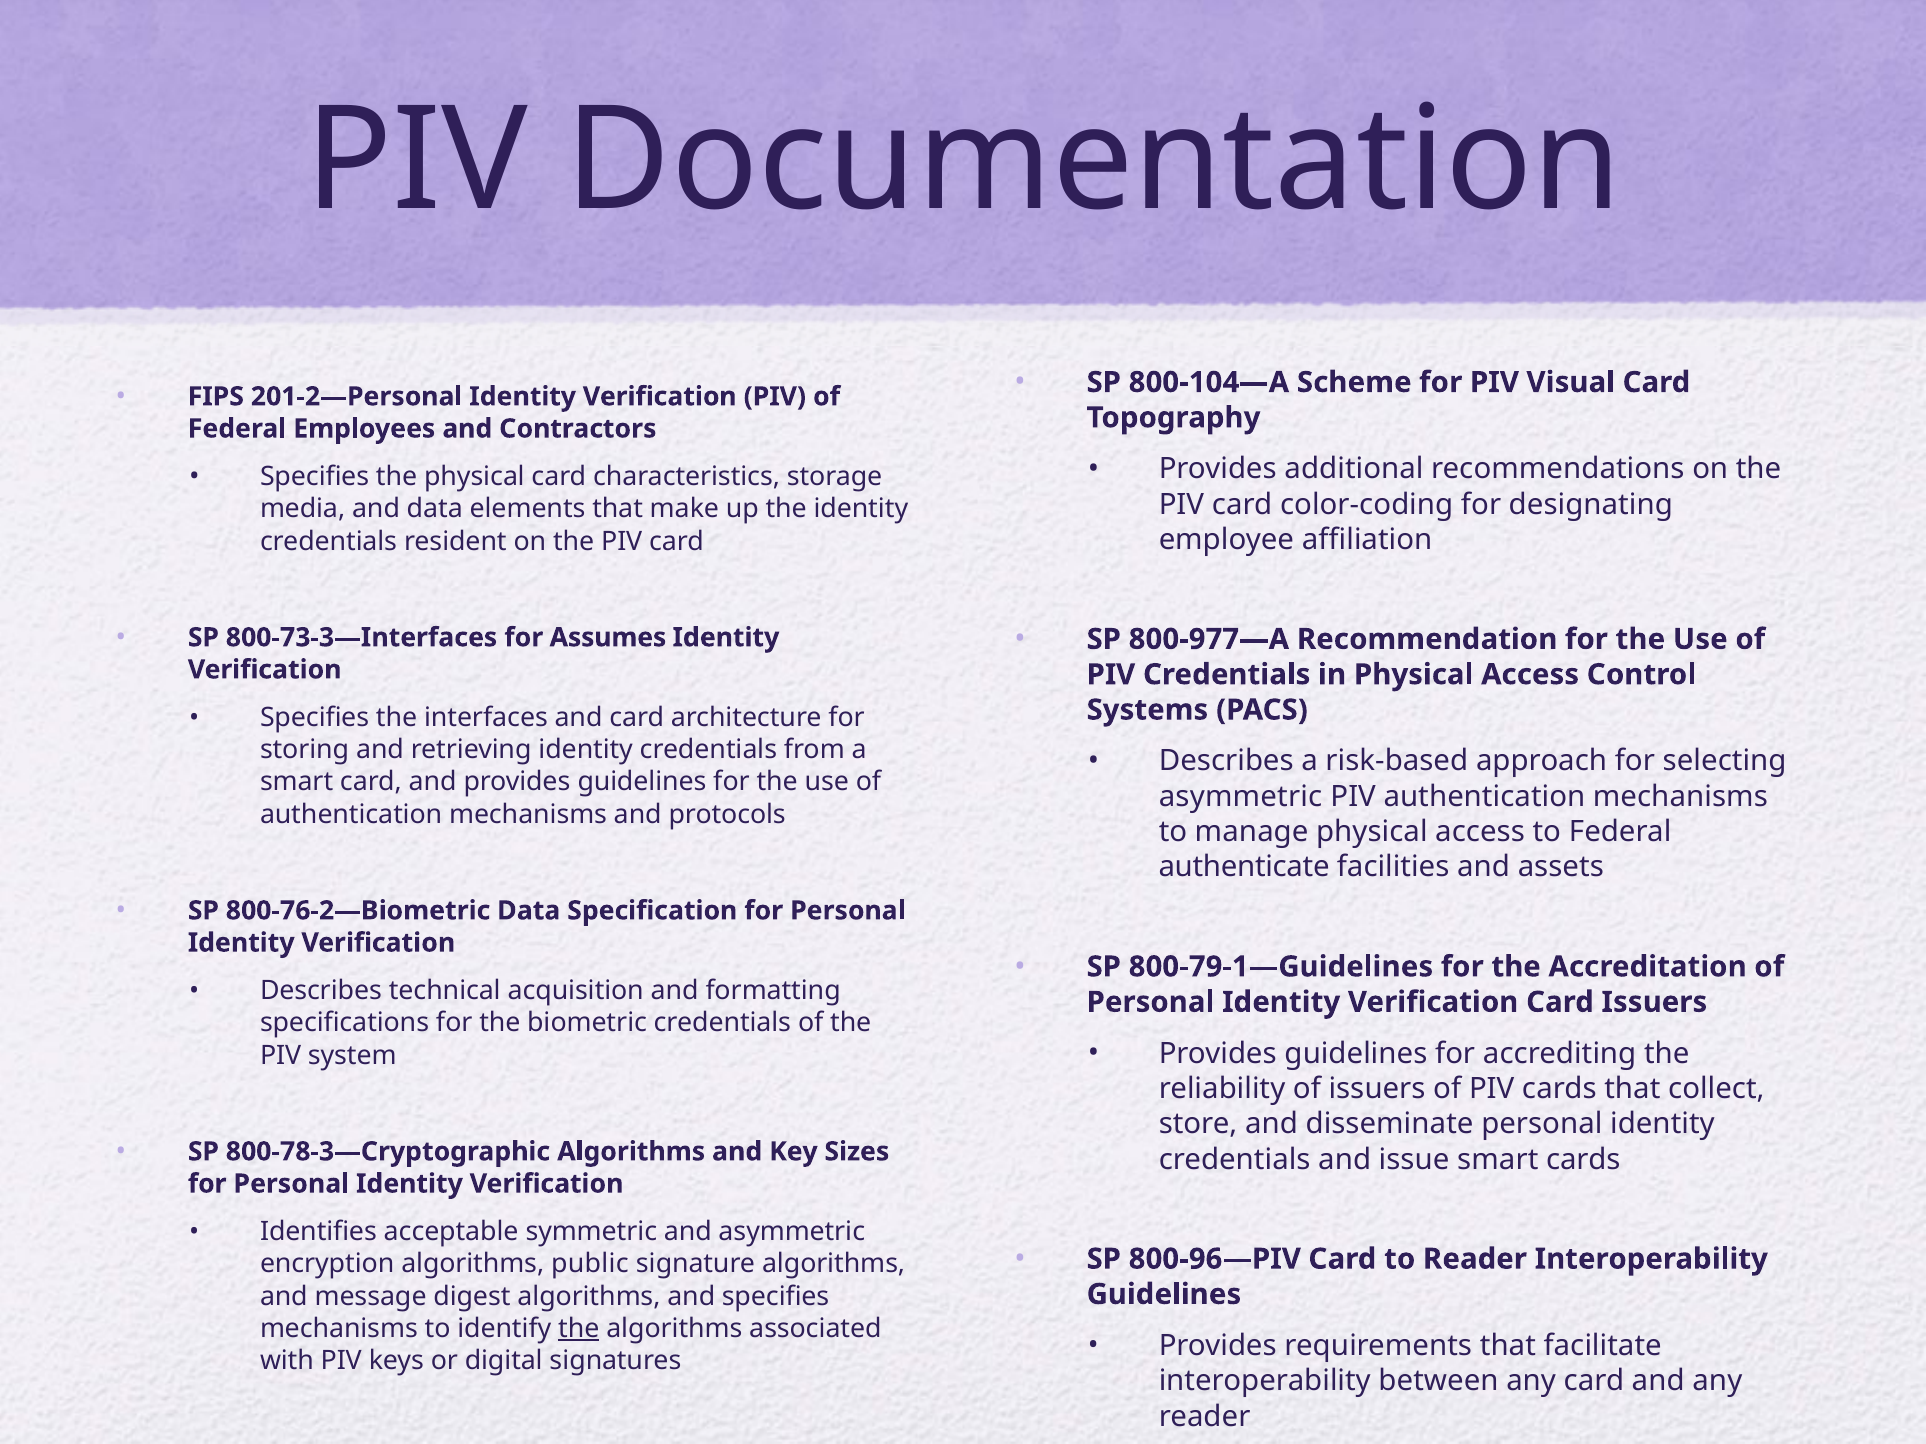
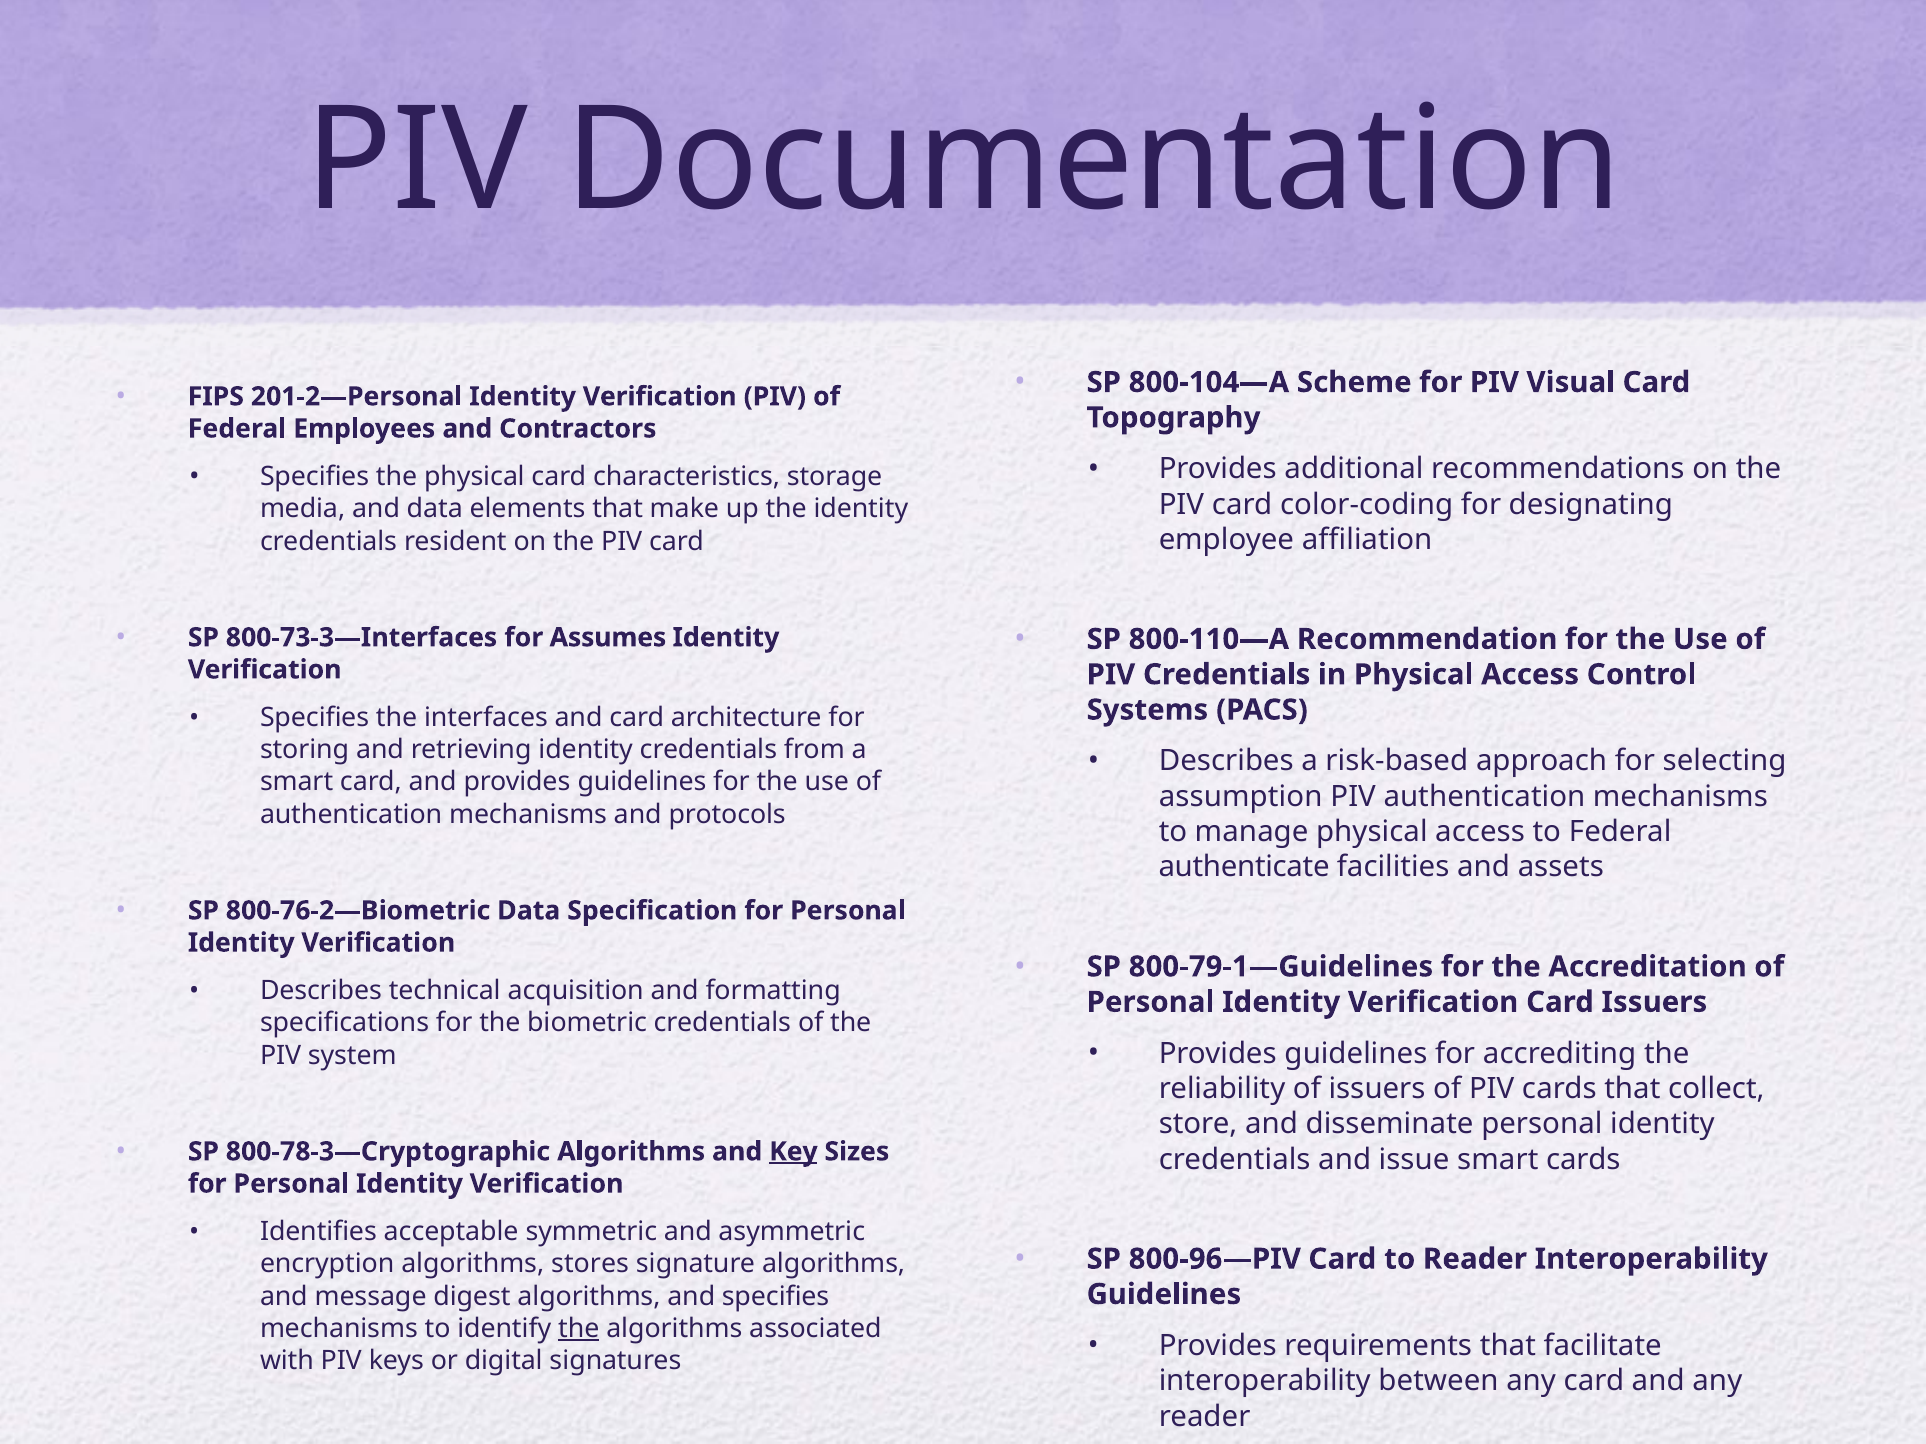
800-977—A: 800-977—A -> 800-110—A (1209, 639)
asymmetric: asymmetric -> assumption (1241, 797)
Key underline: none -> present (793, 1152)
public: public -> stores (590, 1265)
